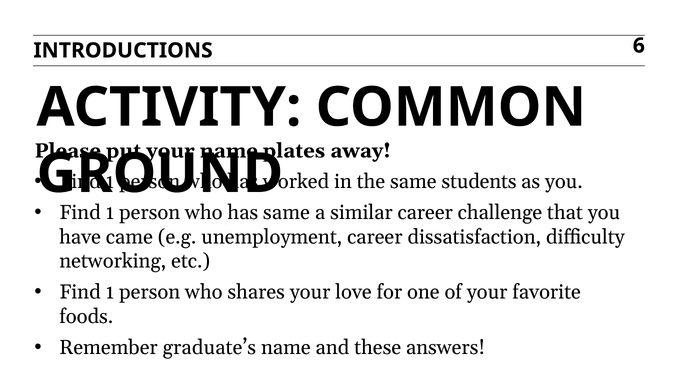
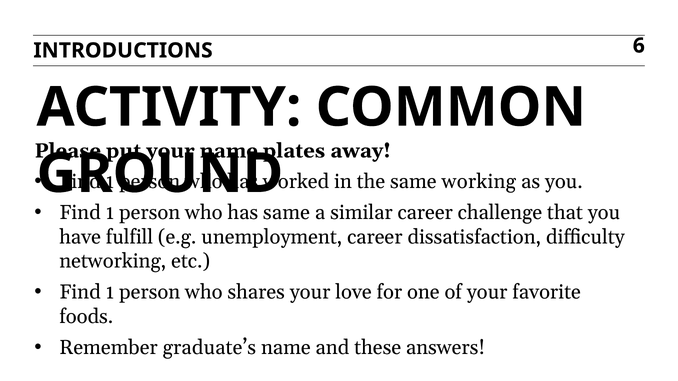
students: students -> working (479, 182)
came: came -> fulfill (130, 237)
